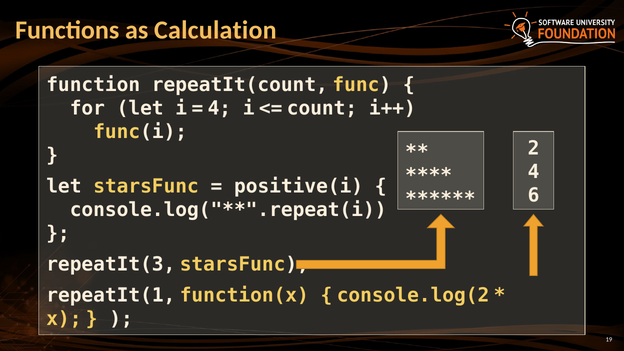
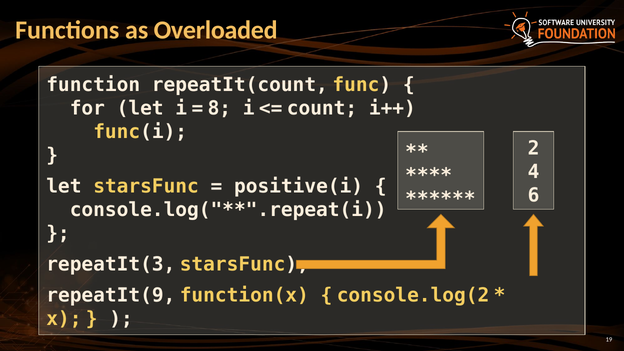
Calculation: Calculation -> Overloaded (216, 30)
4: 4 -> 8 (219, 108)
repeatIt(1: repeatIt(1 -> repeatIt(9 (111, 296)
